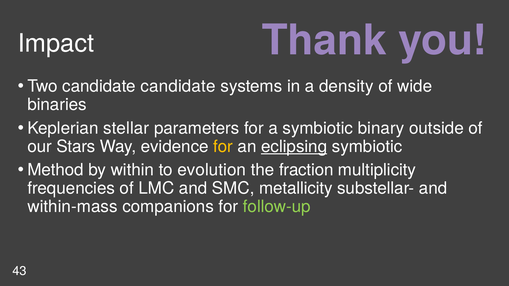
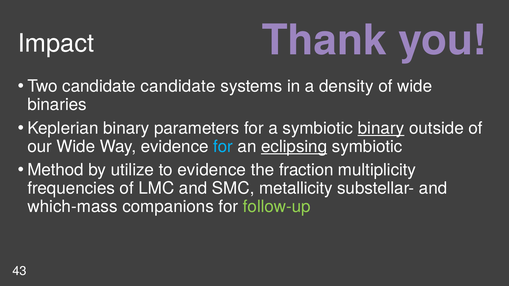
Keplerian stellar: stellar -> binary (126, 128)
binary underline: none -> present (381, 128)
our Stars: Stars -> Wide (76, 147)
for colour: yellow -> light blue (223, 147)
within: within -> utilize (132, 170)
to evolution: evolution -> evidence (212, 170)
within-mass: within-mass -> which-mass (72, 207)
